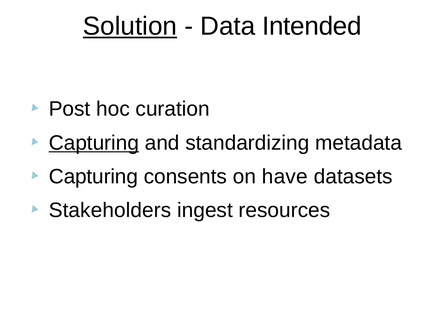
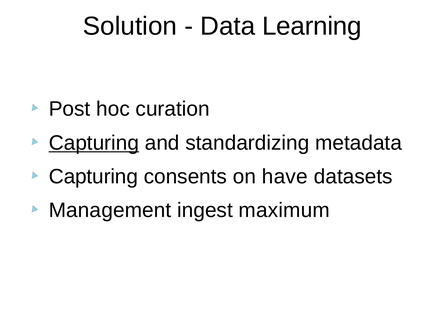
Solution underline: present -> none (130, 26)
Intended: Intended -> Learning (312, 26)
Stakeholders: Stakeholders -> Management (110, 210)
resources: resources -> maximum (284, 210)
